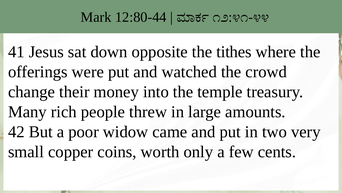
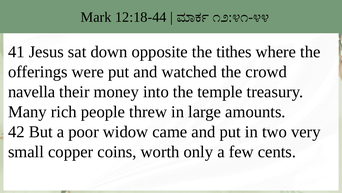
12:80-44: 12:80-44 -> 12:18-44 (141, 17)
change: change -> navella (32, 92)
